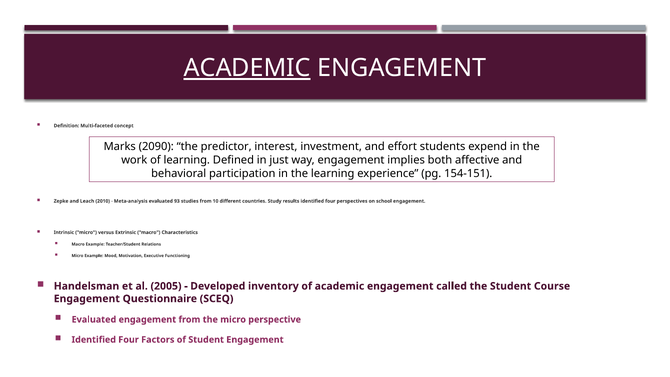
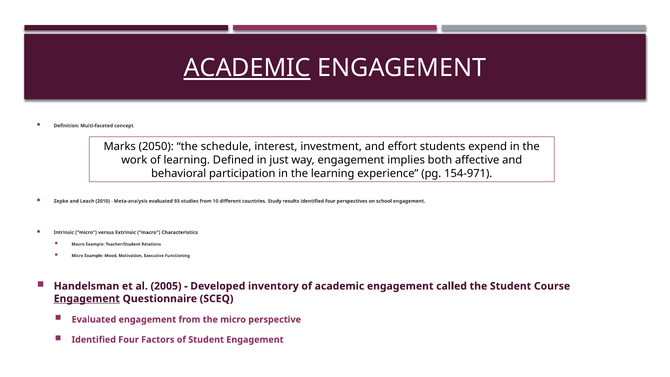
2090: 2090 -> 2050 (156, 147)
predictor: predictor -> schedule (226, 147)
154-151: 154-151 -> 154-971 (468, 173)
Engagement underline: none -> present (87, 299)
